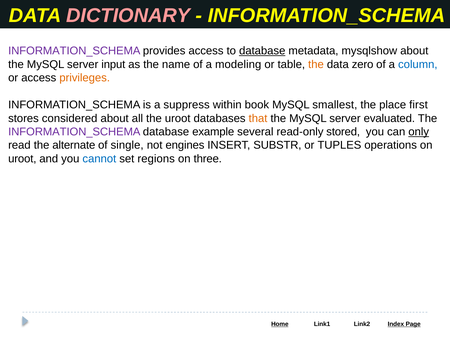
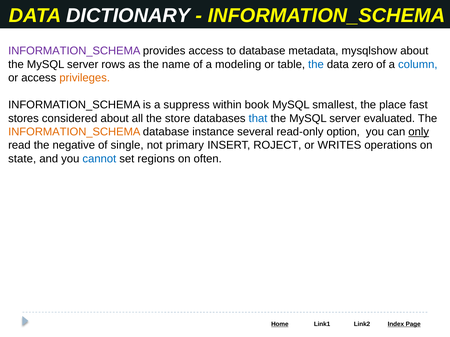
DICTIONARY colour: pink -> white (128, 16)
database underline: present -> none (262, 51)
input: input -> rows (113, 64)
the colour: orange -> blue (316, 64)
first: first -> fast (419, 105)
the uroot: uroot -> store (178, 118)
that colour: orange -> blue (258, 118)
INFORMATION_SCHEMA colour: purple -> orange (74, 132)
example: example -> instance (213, 132)
stored: stored -> option (343, 132)
alternate: alternate -> negative (74, 145)
engines: engines -> primary (185, 145)
SUBSTR: SUBSTR -> ROJECT (277, 145)
TUPLES: TUPLES -> WRITES (339, 145)
uroot: uroot -> state (22, 159)
three: three -> often (208, 159)
